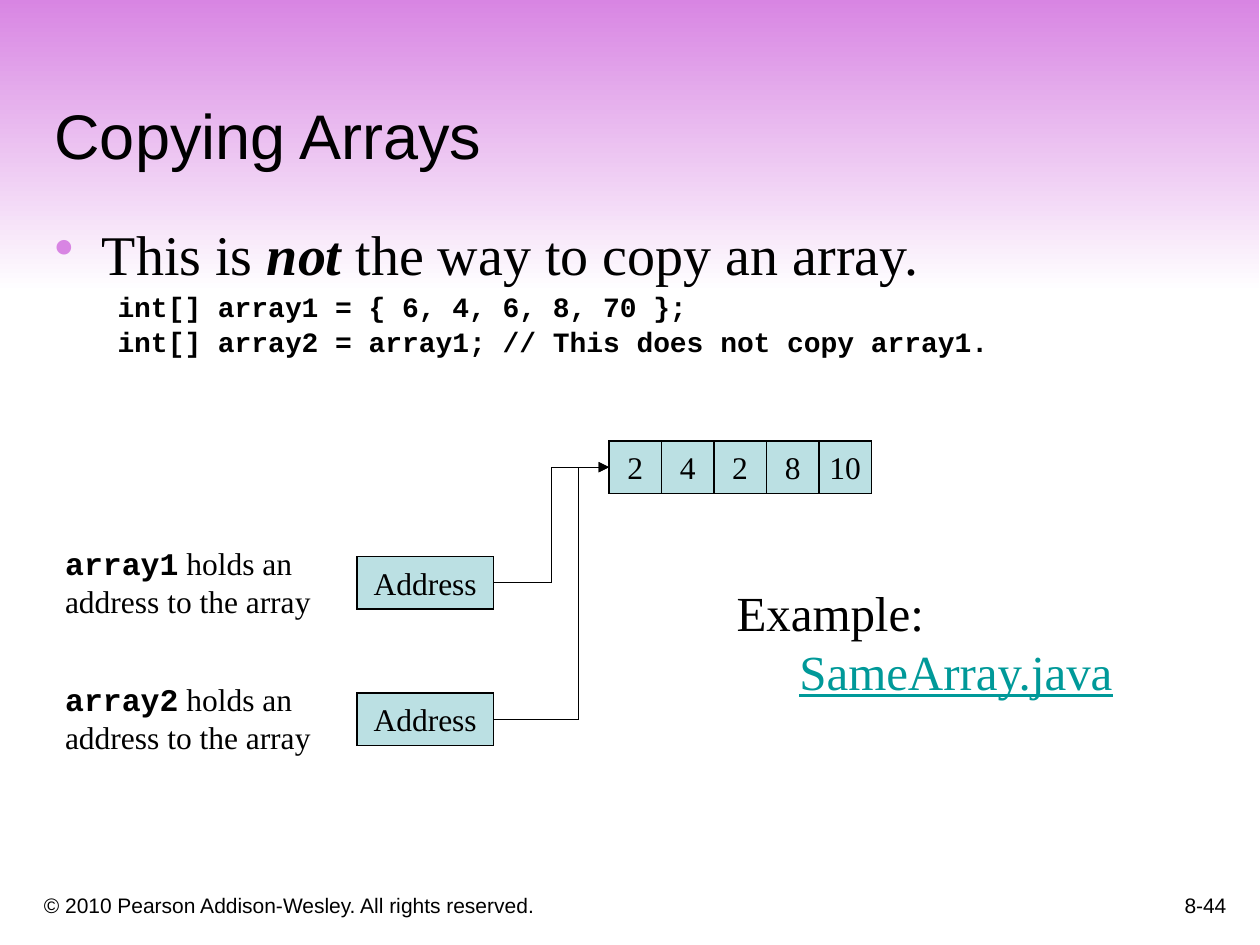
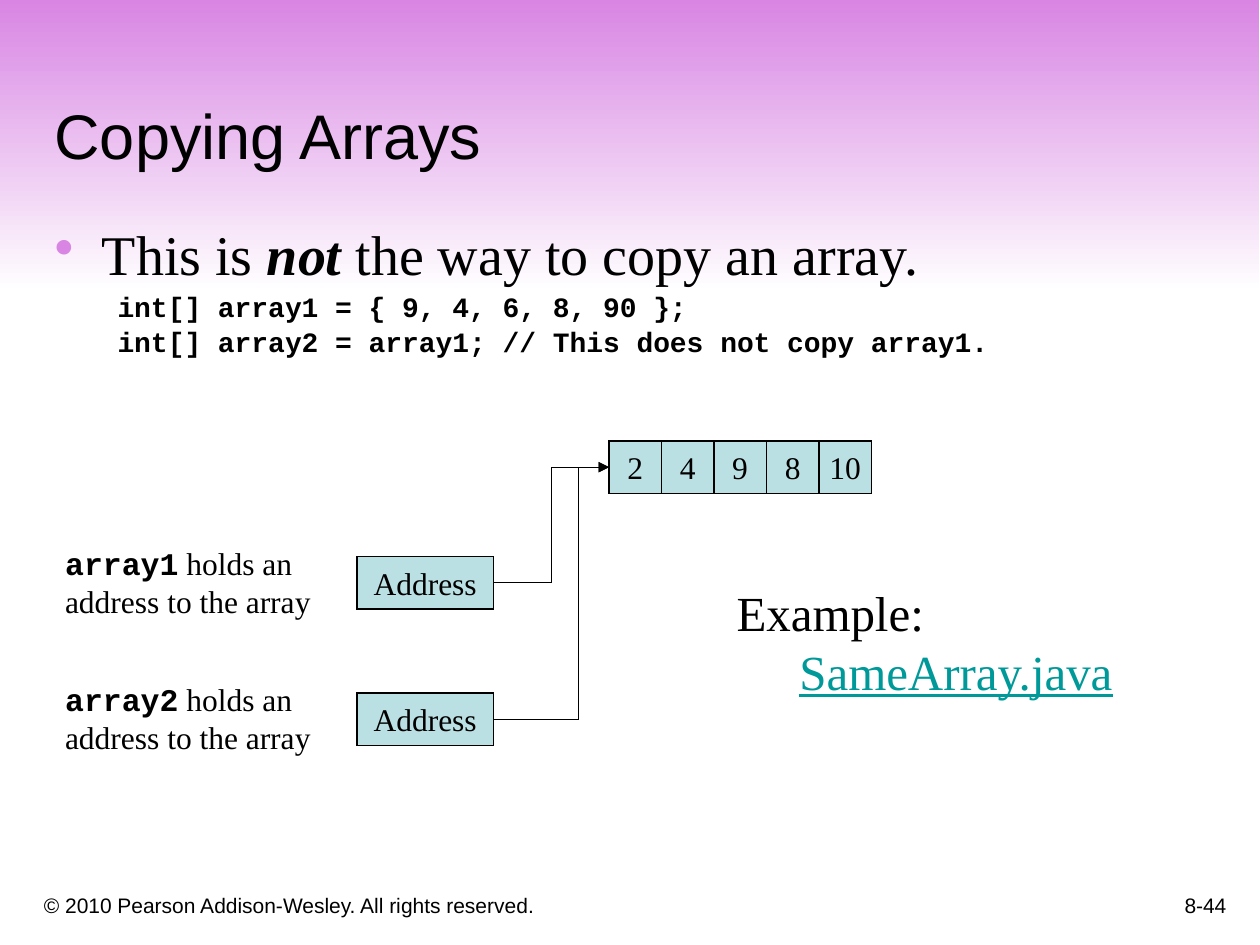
6: 6 -> 9 (419, 308)
70: 70 -> 90 (620, 308)
4 2: 2 -> 9 (740, 469)
